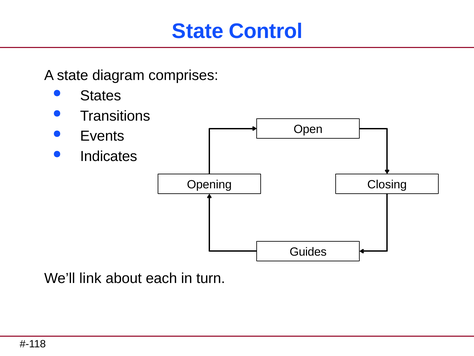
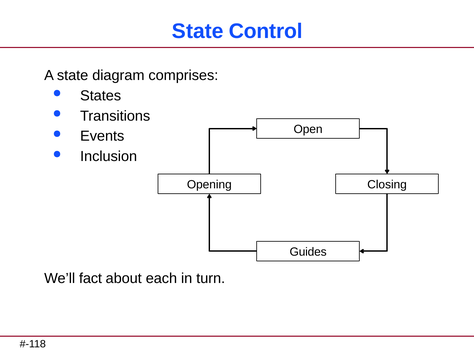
Indicates: Indicates -> Inclusion (109, 156)
link: link -> fact (91, 278)
